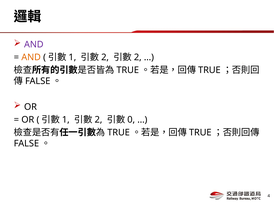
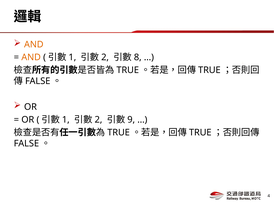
AND colour: purple -> orange (34, 44)
2: 2 -> 8 (138, 57)
0: 0 -> 9 (131, 119)
